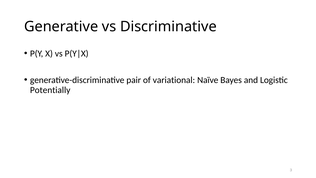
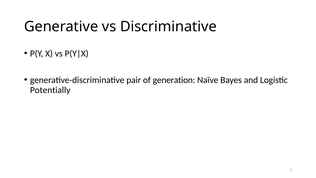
variational: variational -> generation (174, 80)
